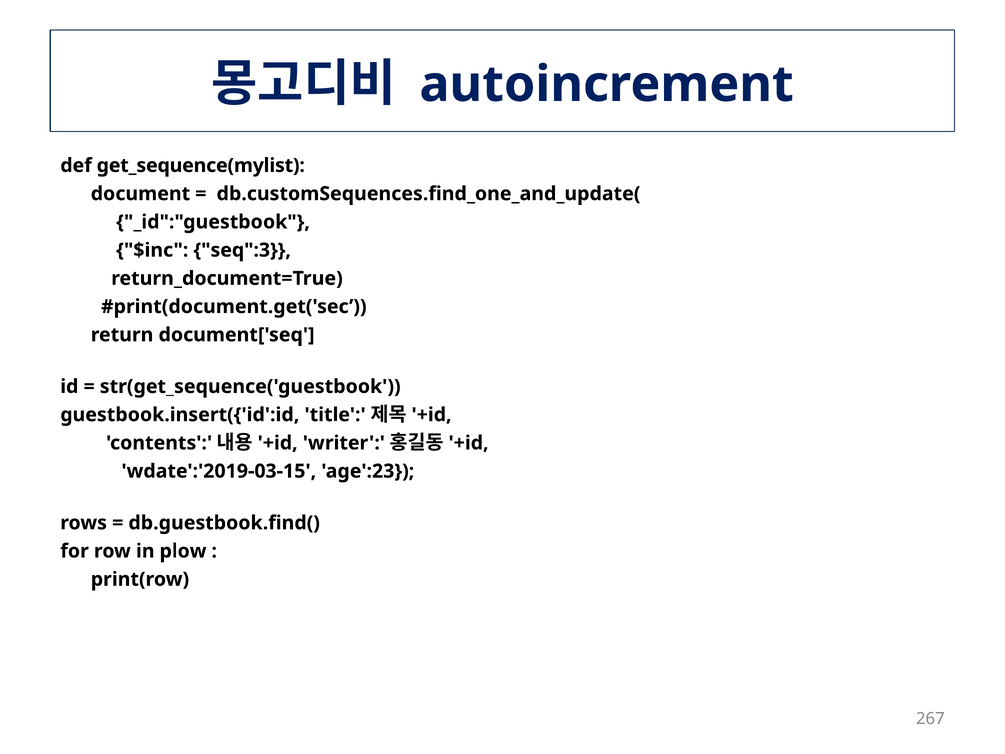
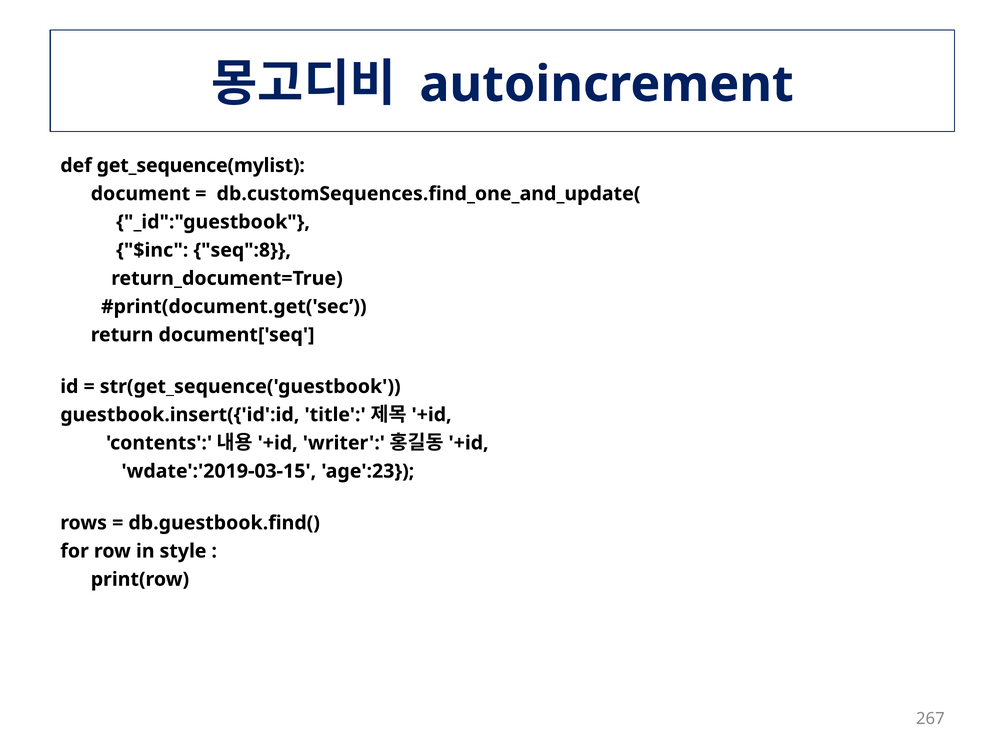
seq":3: seq":3 -> seq":8 (242, 250)
plow: plow -> style (183, 551)
